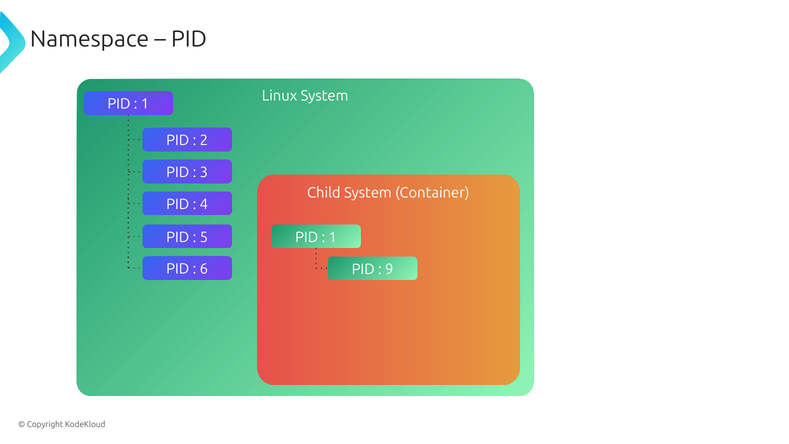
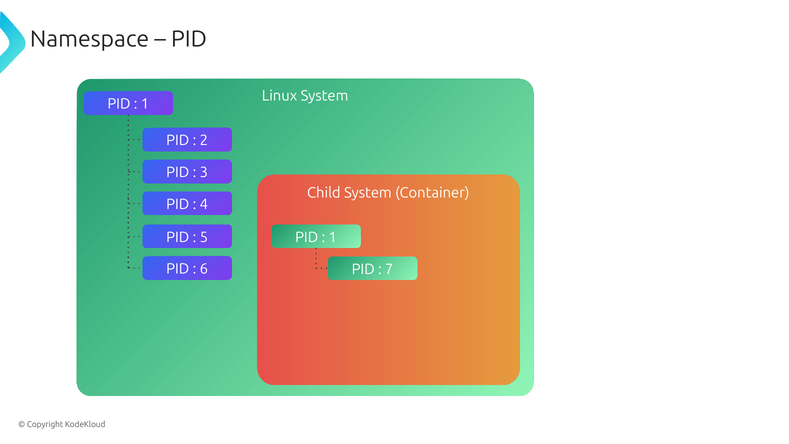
9: 9 -> 7 (389, 269)
